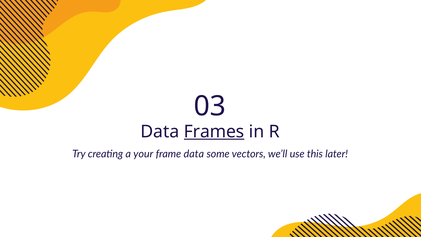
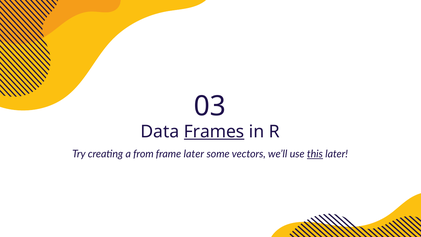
your: your -> from (143, 154)
frame data: data -> later (194, 154)
this underline: none -> present (315, 154)
